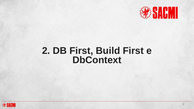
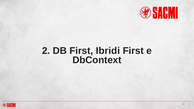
Build: Build -> Ibridi (108, 51)
